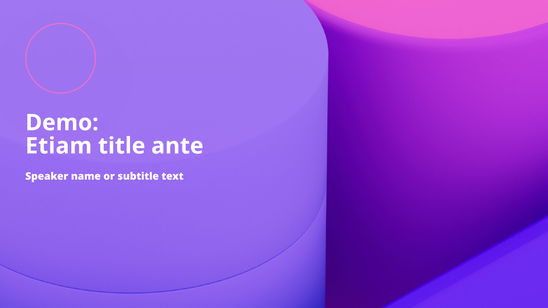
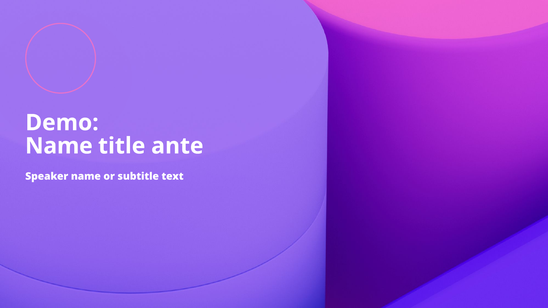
Etiam: Etiam -> Name (59, 146)
